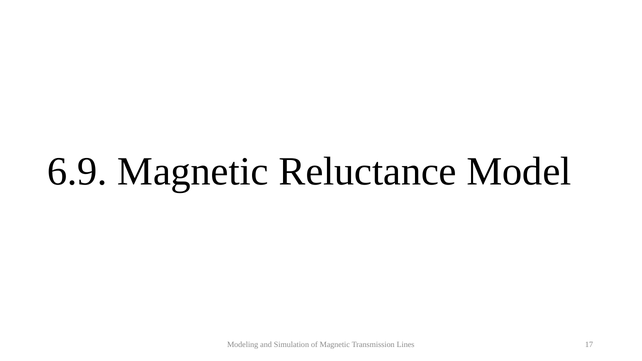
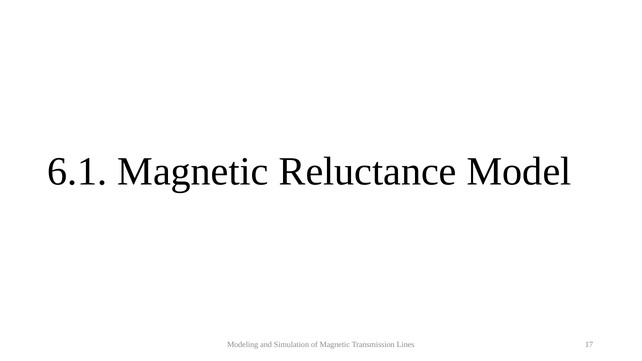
6.9: 6.9 -> 6.1 (77, 171)
